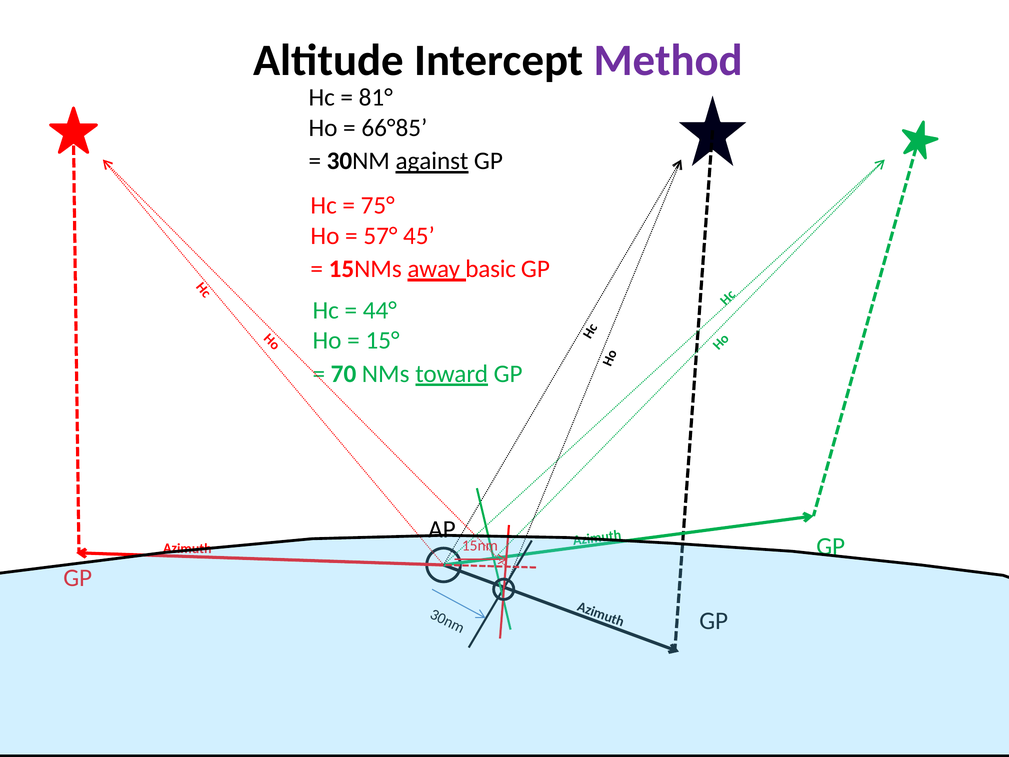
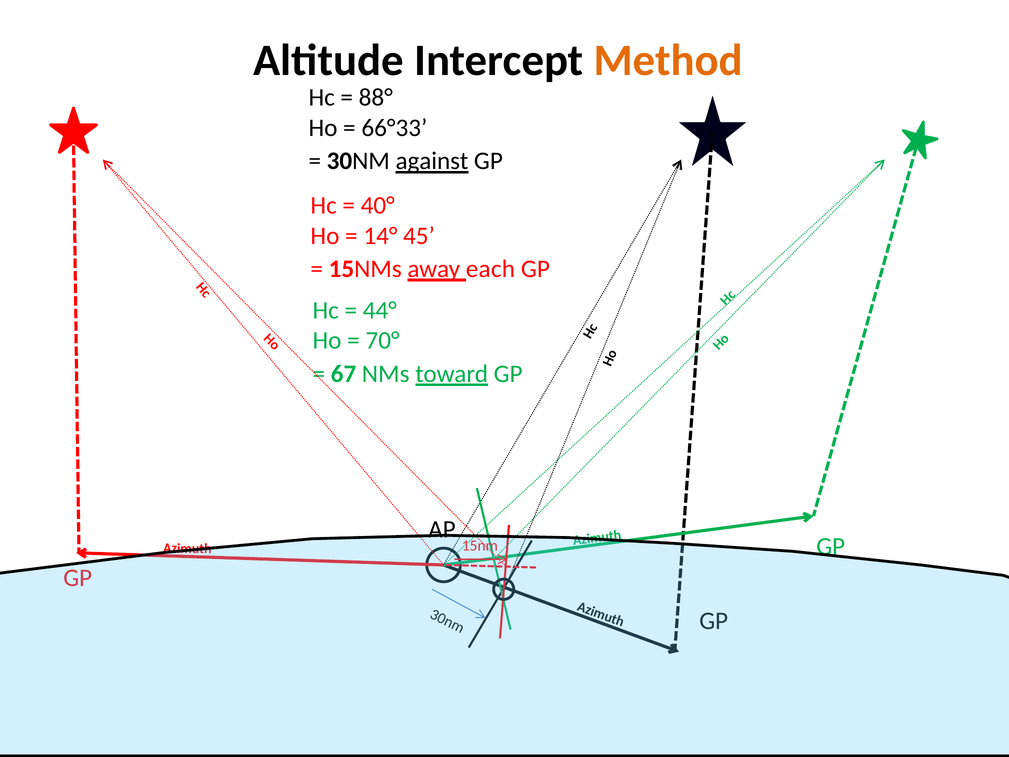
Method colour: purple -> orange (668, 60)
81°: 81° -> 88° (376, 98)
66°85: 66°85 -> 66°33 (394, 128)
75°: 75° -> 40° (378, 205)
57°: 57° -> 14° (380, 236)
basic: basic -> each (490, 269)
15°: 15° -> 70° (383, 340)
70: 70 -> 67 (344, 374)
